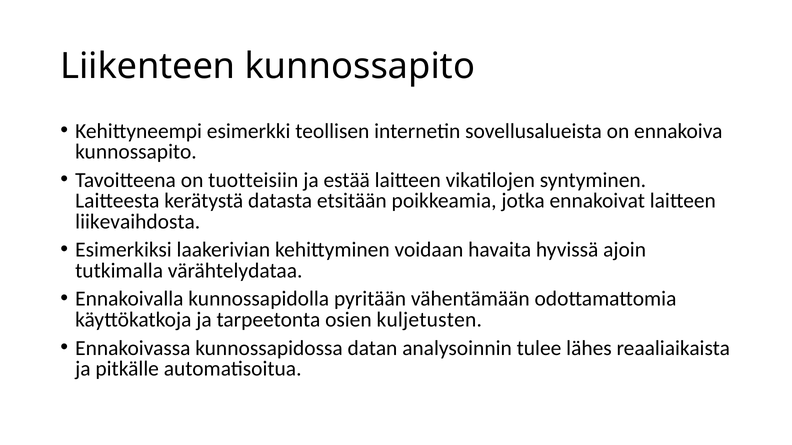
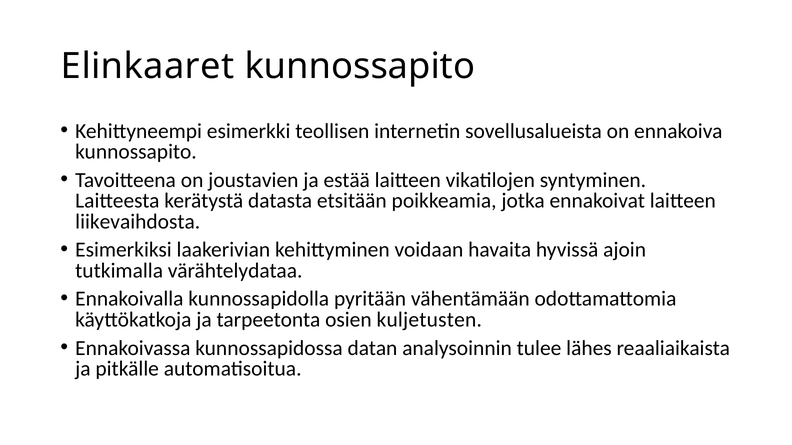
Liikenteen: Liikenteen -> Elinkaaret (148, 67)
tuotteisiin: tuotteisiin -> joustavien (253, 180)
